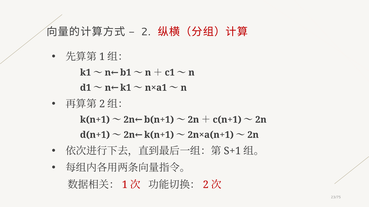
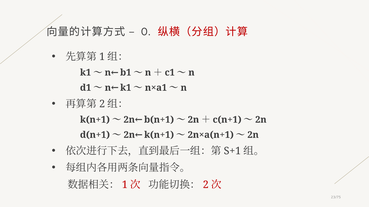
2: 2 -> 0 (146, 32)
